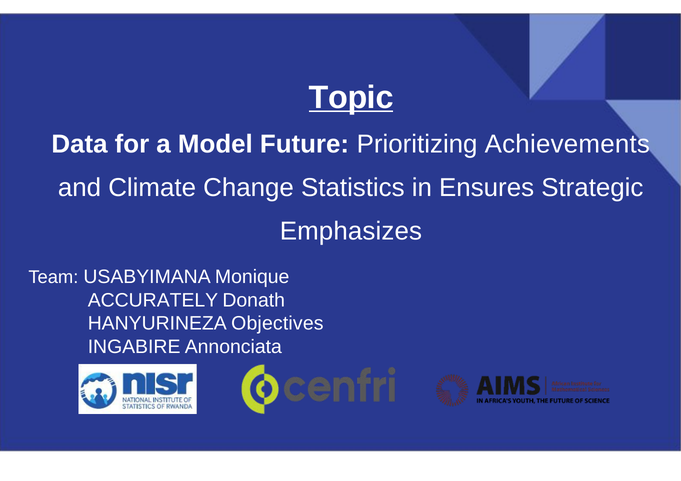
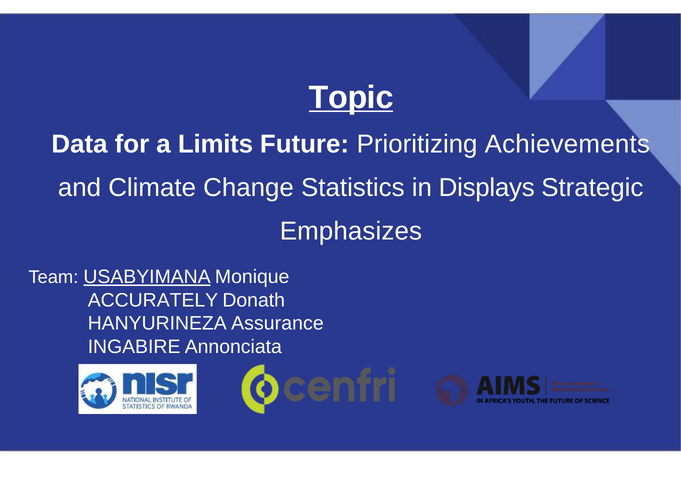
Model: Model -> Limits (216, 144)
Ensures: Ensures -> Displays (487, 188)
USABYIMANA underline: none -> present (147, 277)
Objectives: Objectives -> Assurance (277, 324)
